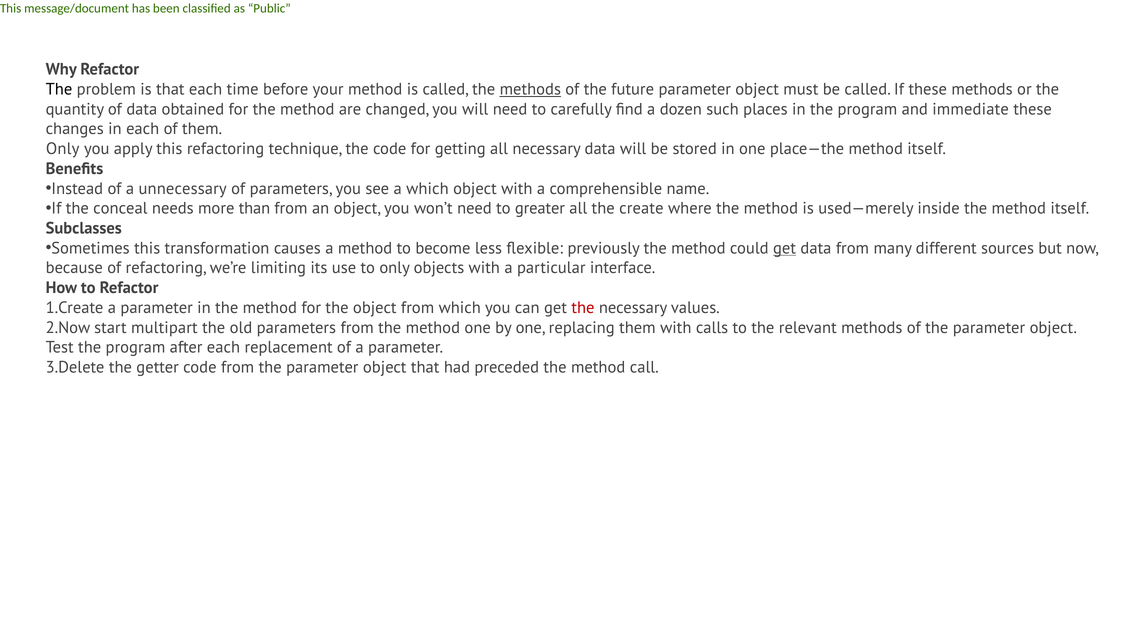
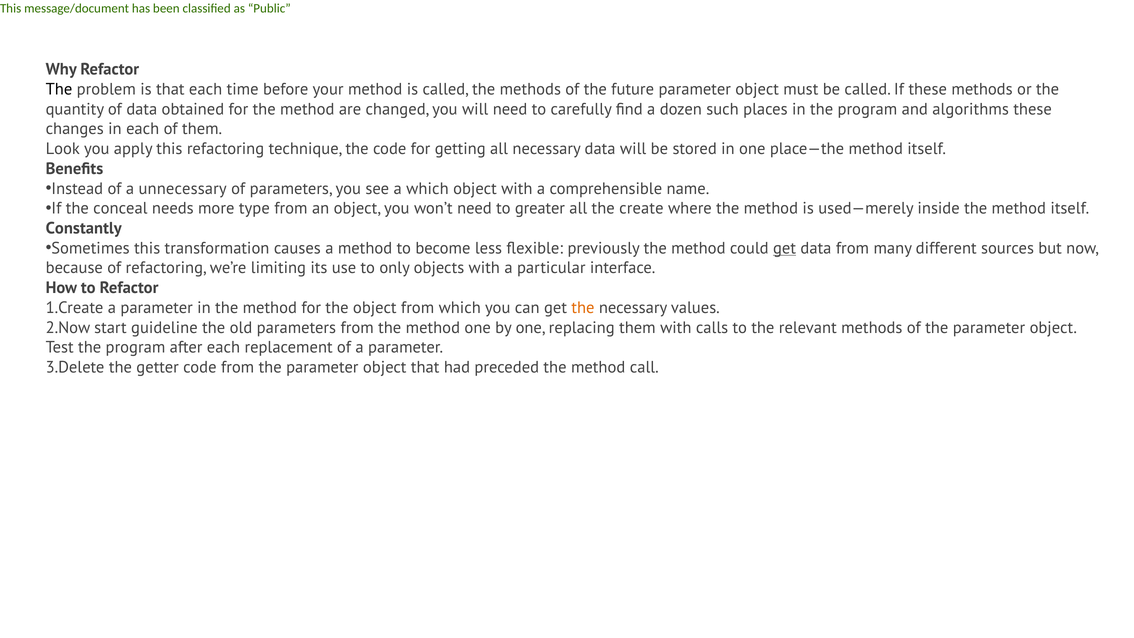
methods underline: present -> none (530, 89)
immediate: immediate -> algorithms (971, 109)
Only: Only -> Look (63, 149)
than: than -> type (254, 208)
Subclasses: Subclasses -> Constantly (84, 228)
the colour: red -> orange (583, 308)
multipart: multipart -> guideline (164, 328)
